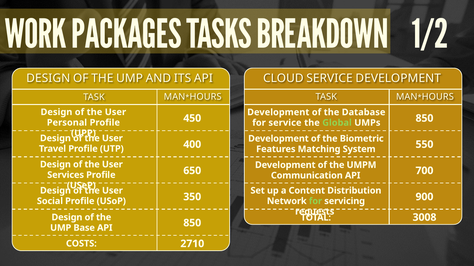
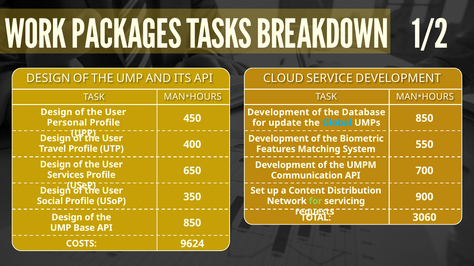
for service: service -> update (285, 123)
Global colour: light green -> light blue (337, 123)
3008: 3008 -> 3060 (425, 218)
2710: 2710 -> 9624 (192, 244)
